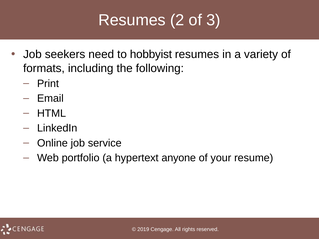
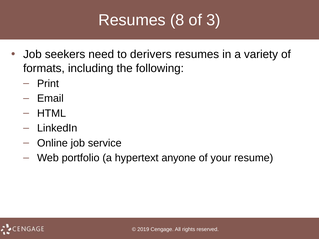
2: 2 -> 8 (177, 20)
hobbyist: hobbyist -> derivers (151, 54)
